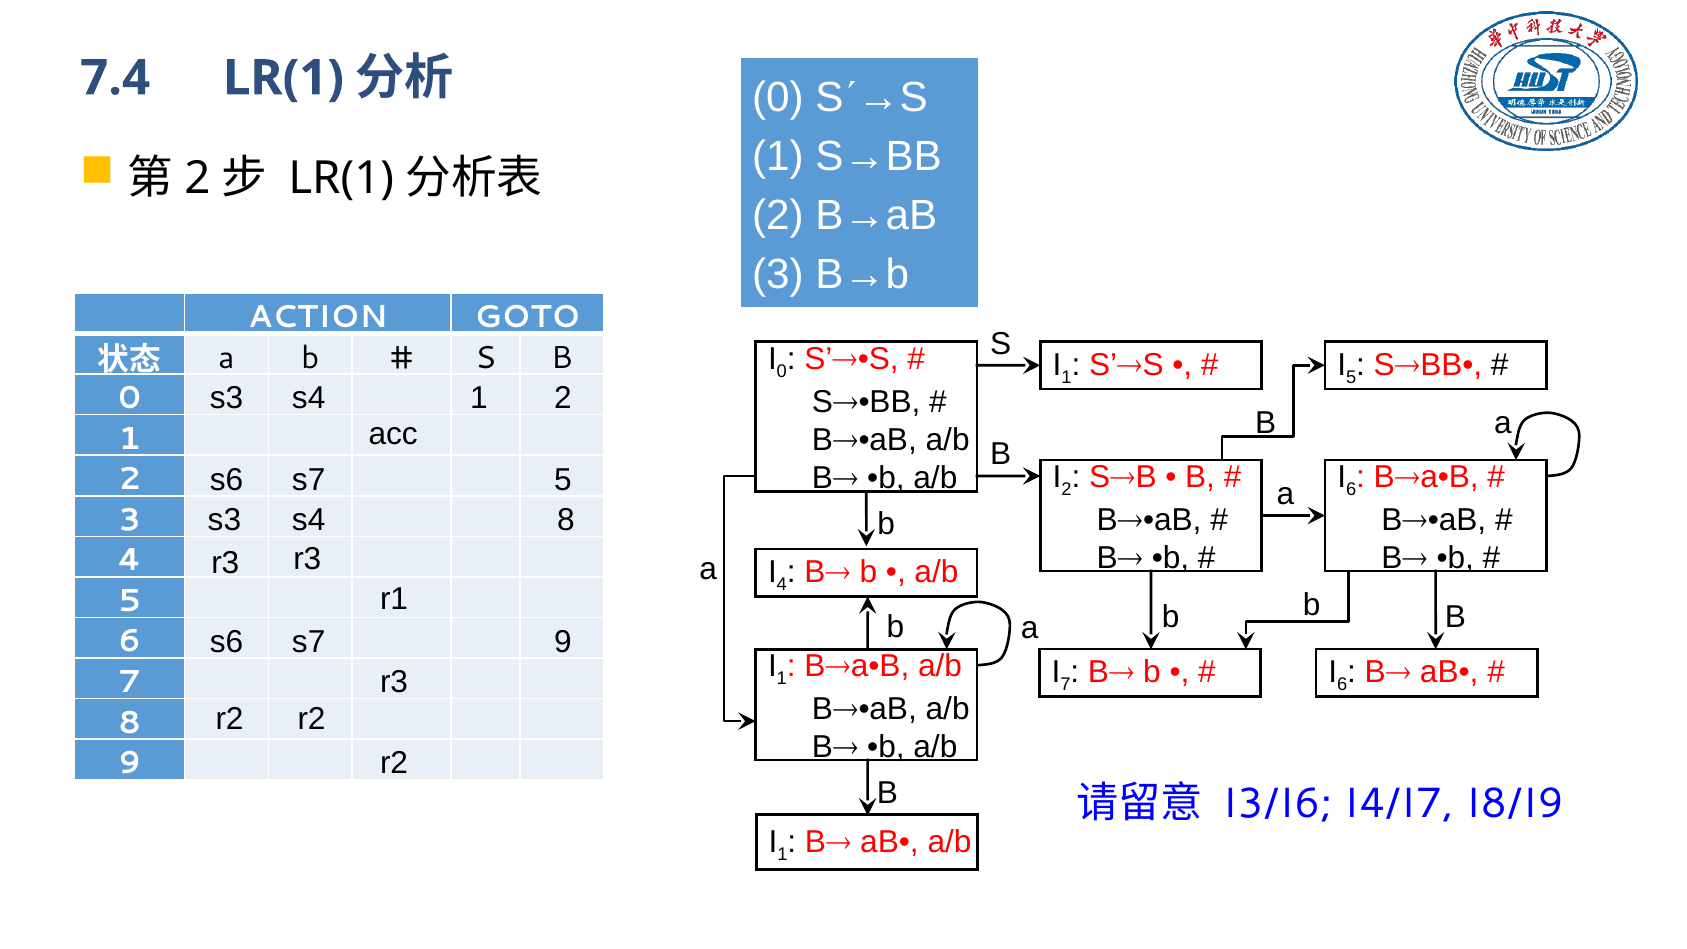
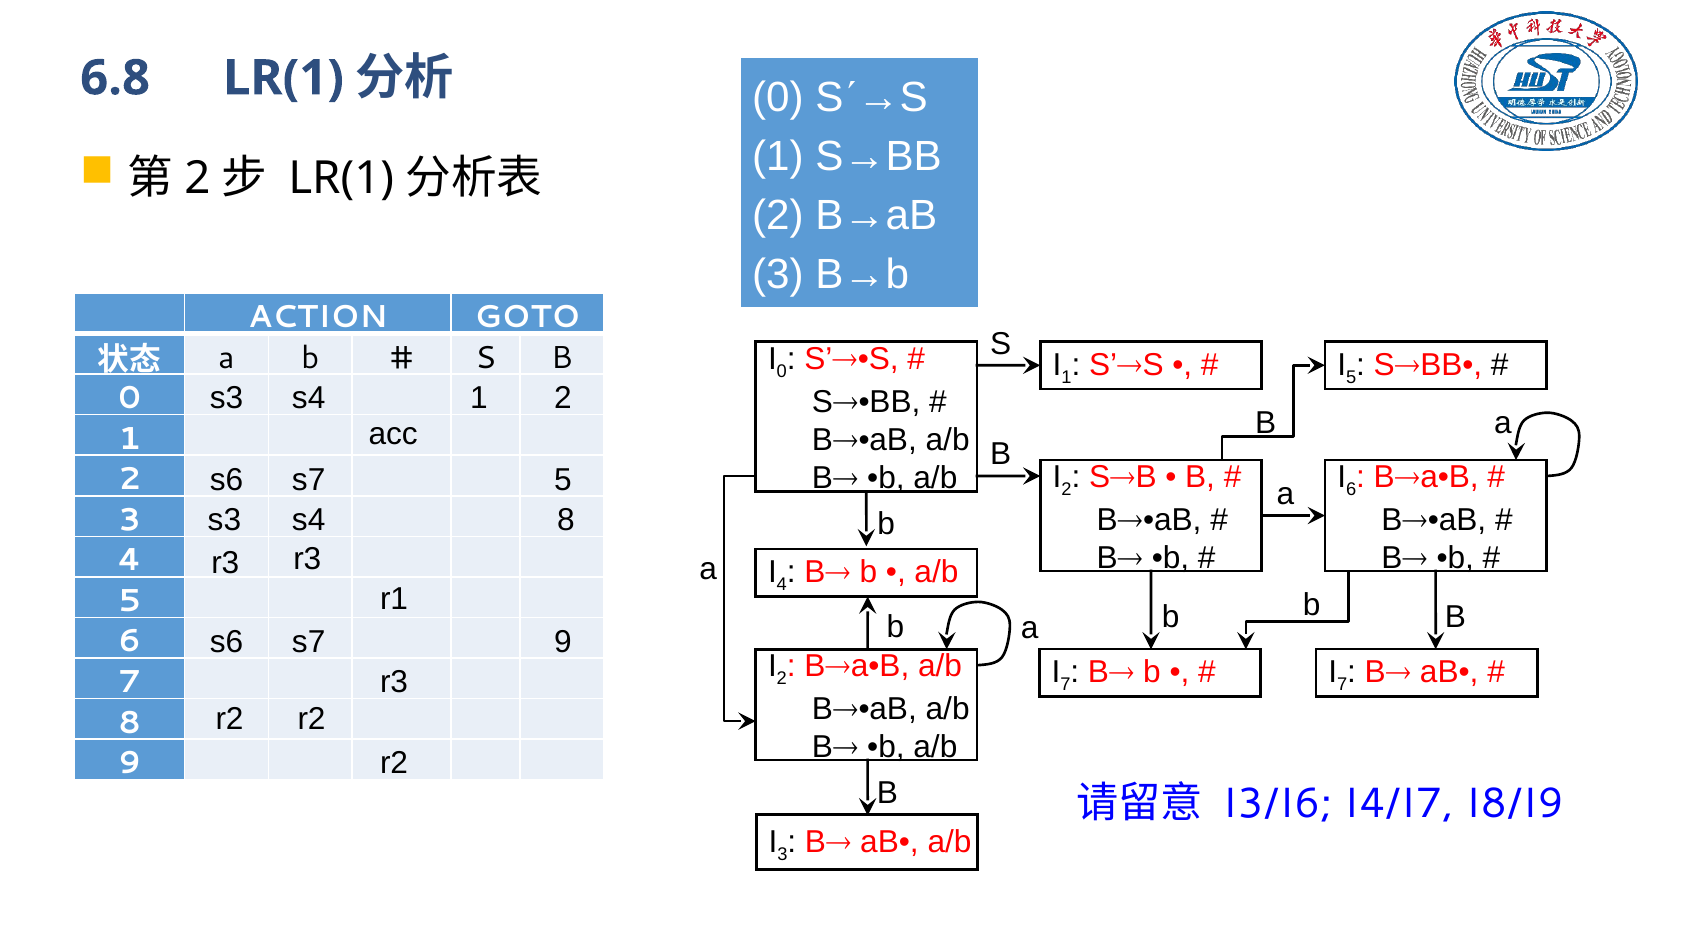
7.4: 7.4 -> 6.8 (115, 78)
1: 1 -> 2 (782, 679)
6: 6 -> 7 (1342, 685)
1: 1 -> 3 (782, 854)
